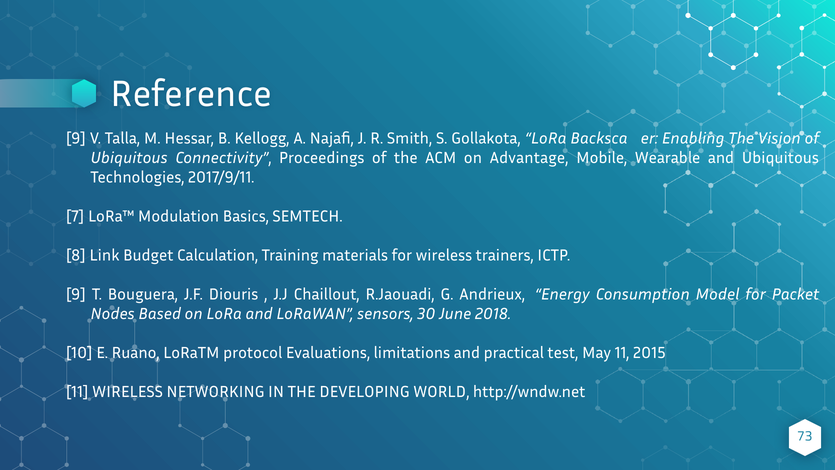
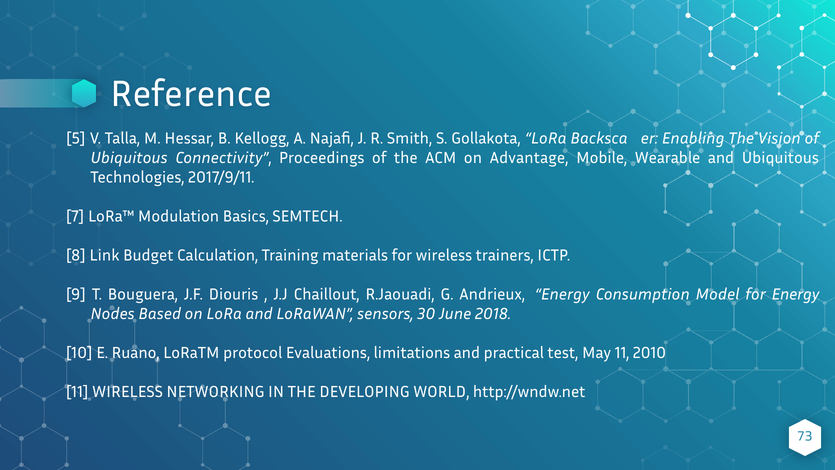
9: 9 -> 5 (76, 138)
for Packet: Packet -> Energy (796, 294)
2015: 2015 -> 2010 (649, 353)
